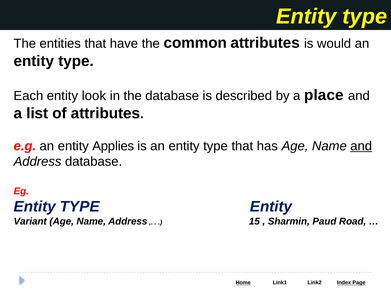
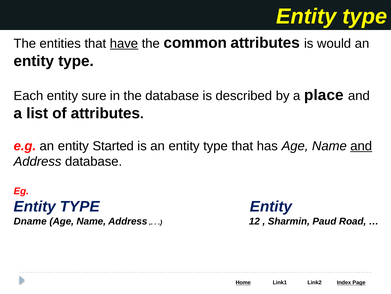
have underline: none -> present (124, 43)
look: look -> sure (94, 96)
Applies: Applies -> Started (113, 146)
Variant: Variant -> Dname (30, 221)
15: 15 -> 12 (254, 221)
